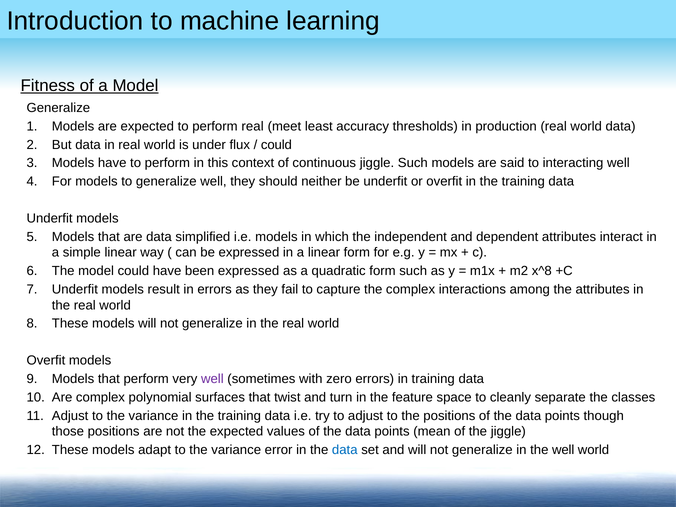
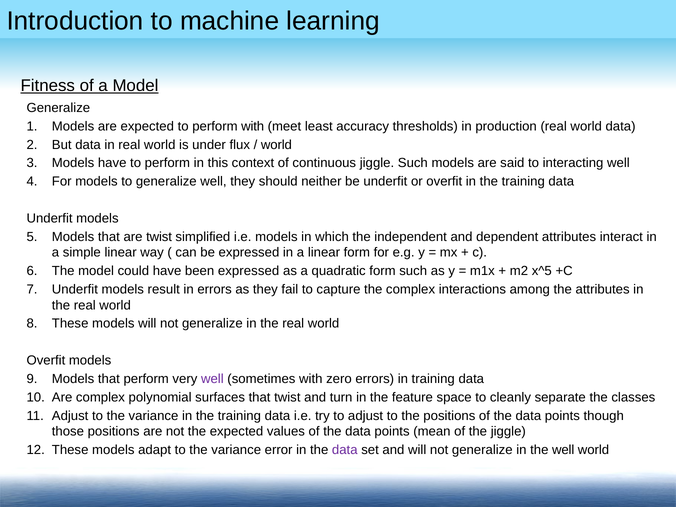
perform real: real -> with (253, 126)
could: could -> world (276, 145)
are data: data -> twist (159, 237)
x^8: x^8 -> x^5 (542, 271)
data colour: blue -> purple (345, 450)
